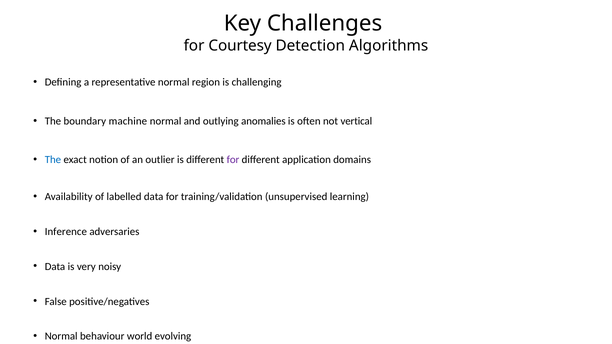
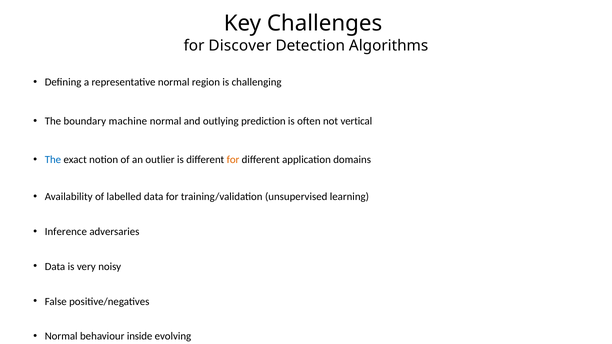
Courtesy: Courtesy -> Discover (240, 46)
anomalies: anomalies -> prediction (263, 121)
for colour: purple -> orange (233, 160)
world: world -> inside (140, 337)
